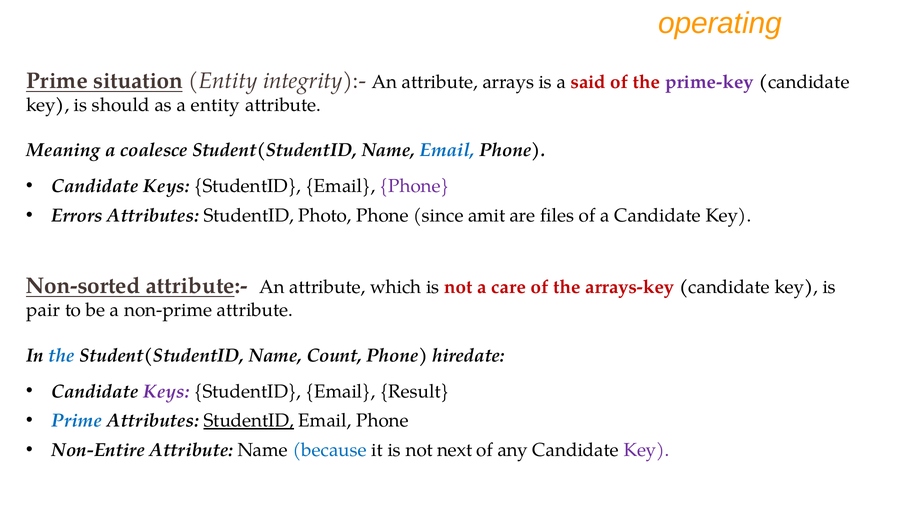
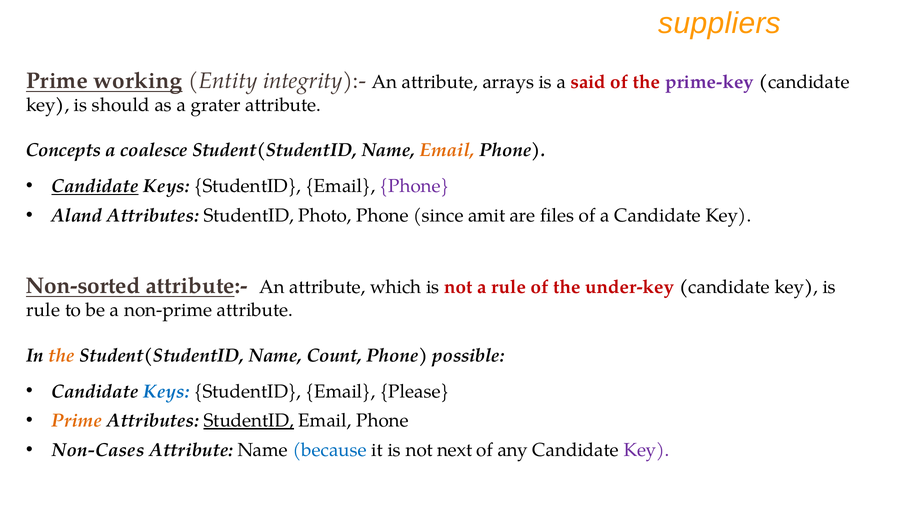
operating: operating -> suppliers (720, 23)
situation: situation -> working (138, 81)
a entity: entity -> grater (216, 105)
Meaning: Meaning -> Concepts (63, 150)
Email colour: blue -> orange (447, 150)
Candidate underline: none -> present (95, 186)
Errors: Errors -> Aland (77, 215)
a care: care -> rule (509, 287)
arrays-key: arrays-key -> under-key (630, 287)
pair: pair -> rule (43, 310)
the colour: blue -> orange (62, 355)
hiredate: hiredate -> possible (468, 355)
Keys colour: purple -> blue (166, 391)
Result: Result -> Please (415, 391)
Prime colour: blue -> orange (77, 421)
Non-Entire: Non-Entire -> Non-Cases (98, 450)
